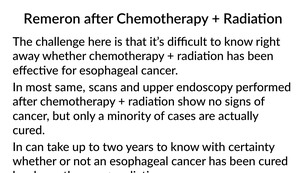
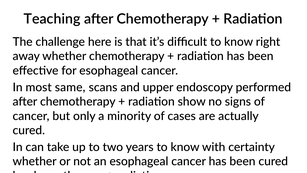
Remeron: Remeron -> Teaching (52, 19)
